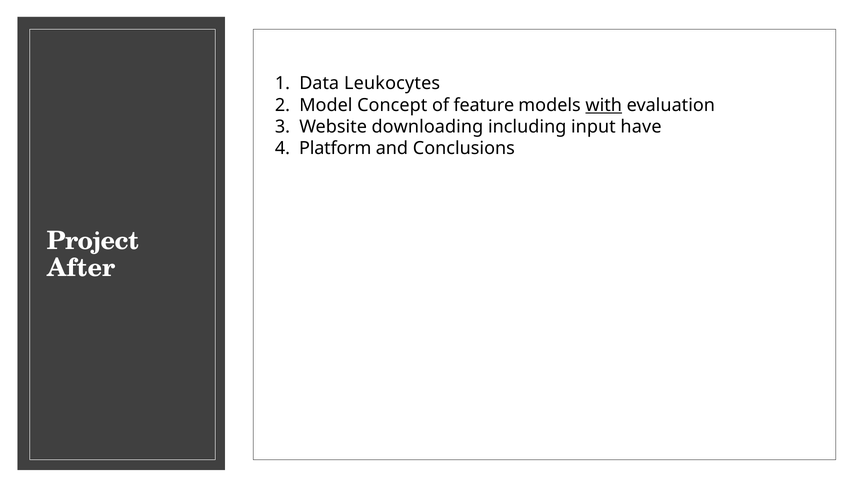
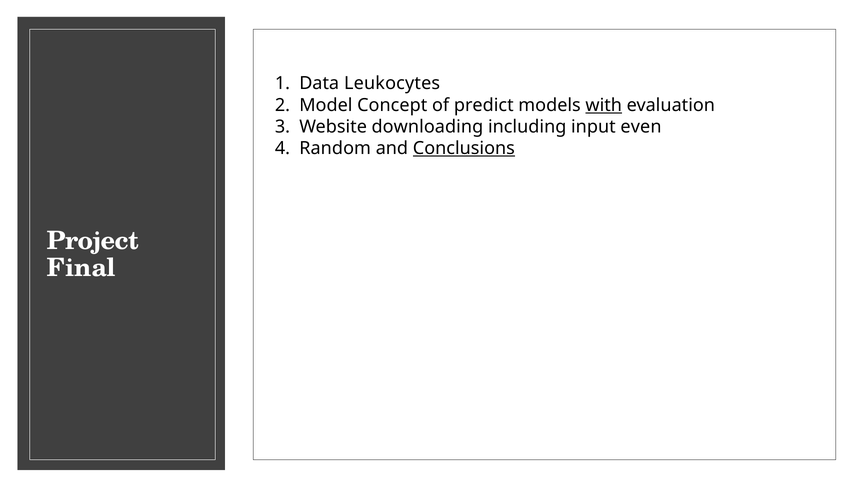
feature: feature -> predict (484, 105)
have: have -> even (641, 127)
Platform: Platform -> Random (335, 148)
Conclusions underline: none -> present (464, 148)
After: After -> Final (81, 268)
